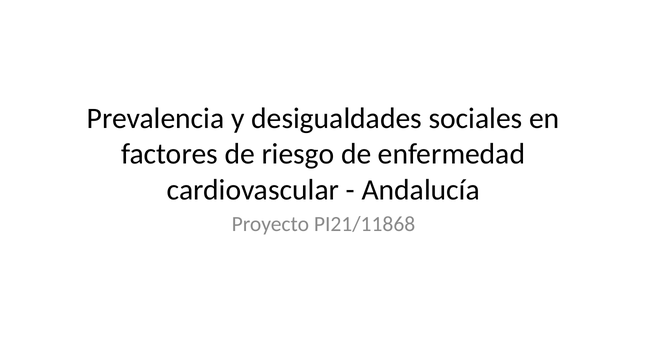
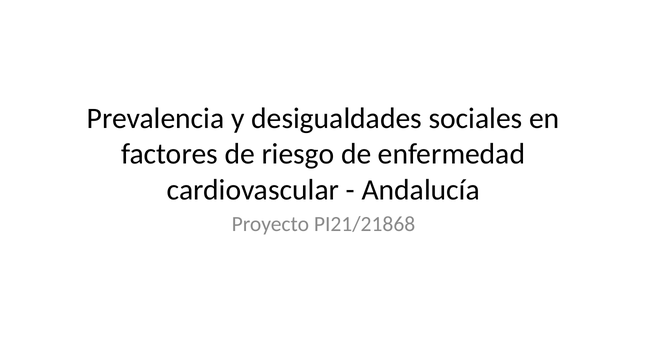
PI21/11868: PI21/11868 -> PI21/21868 (365, 224)
